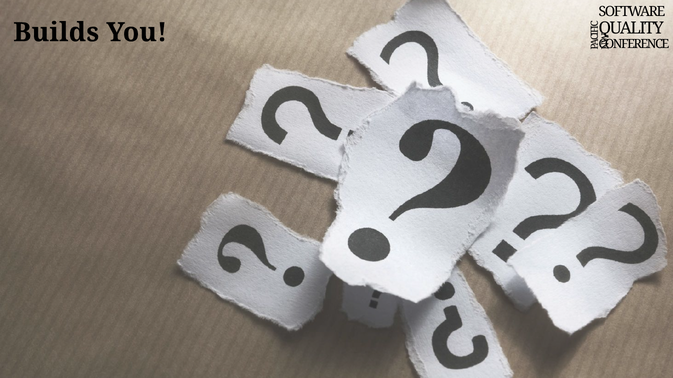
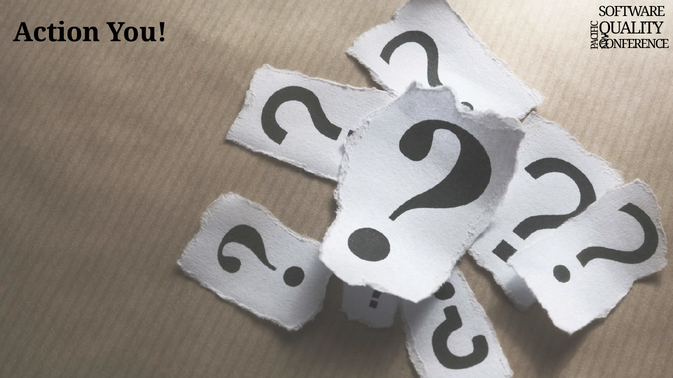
Builds: Builds -> Action (56, 33)
